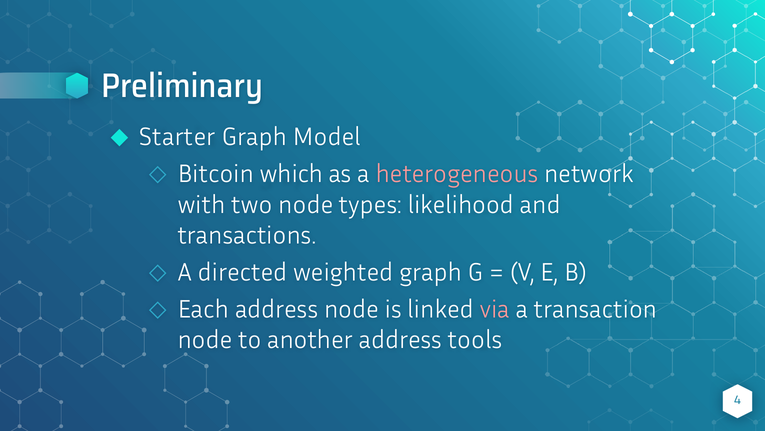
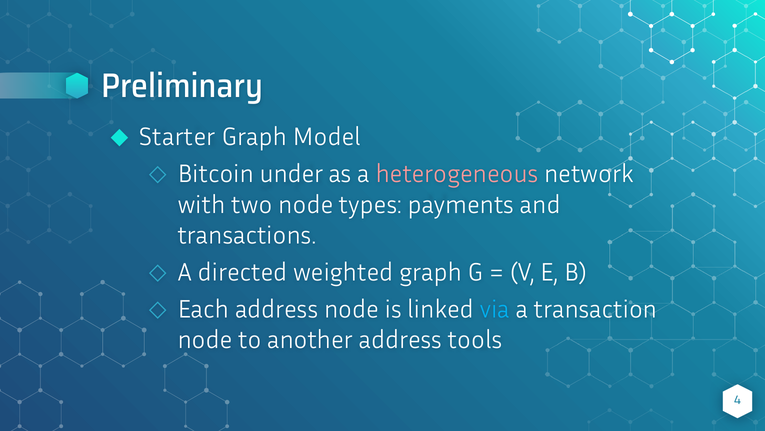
which: which -> under (292, 174)
likelihood: likelihood -> payments (461, 204)
via colour: pink -> light blue (495, 309)
